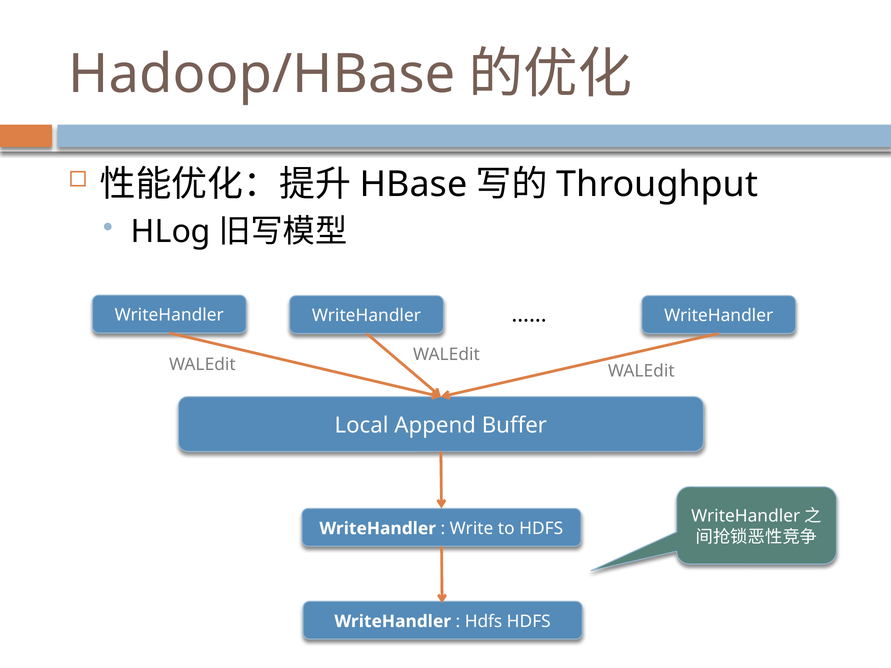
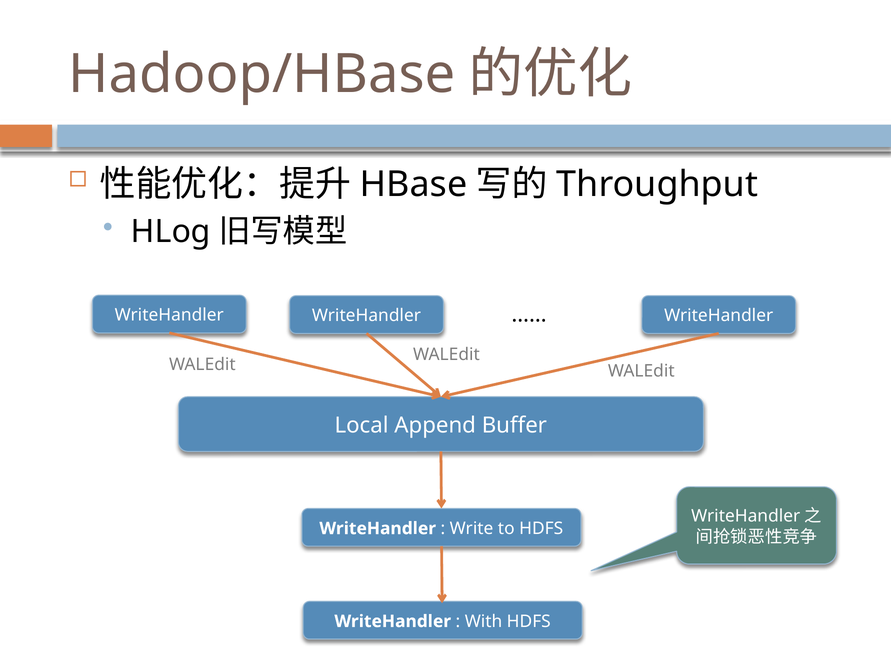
Hdfs: Hdfs -> With (483, 622)
